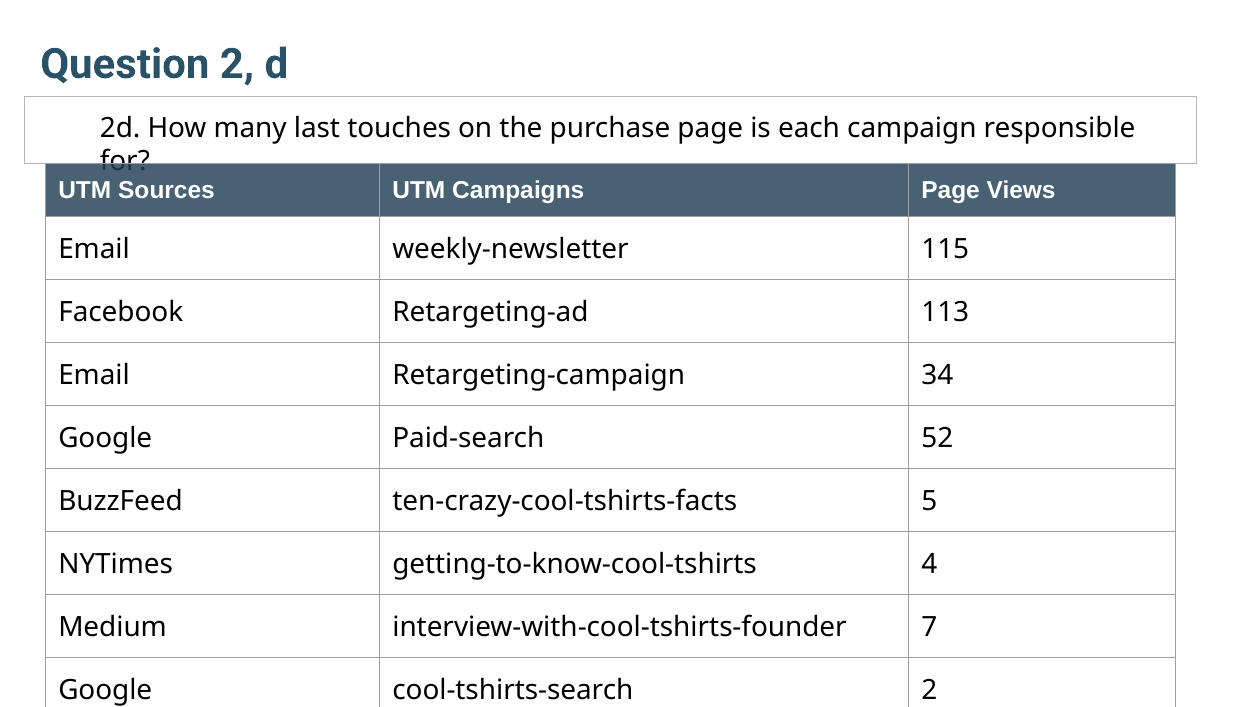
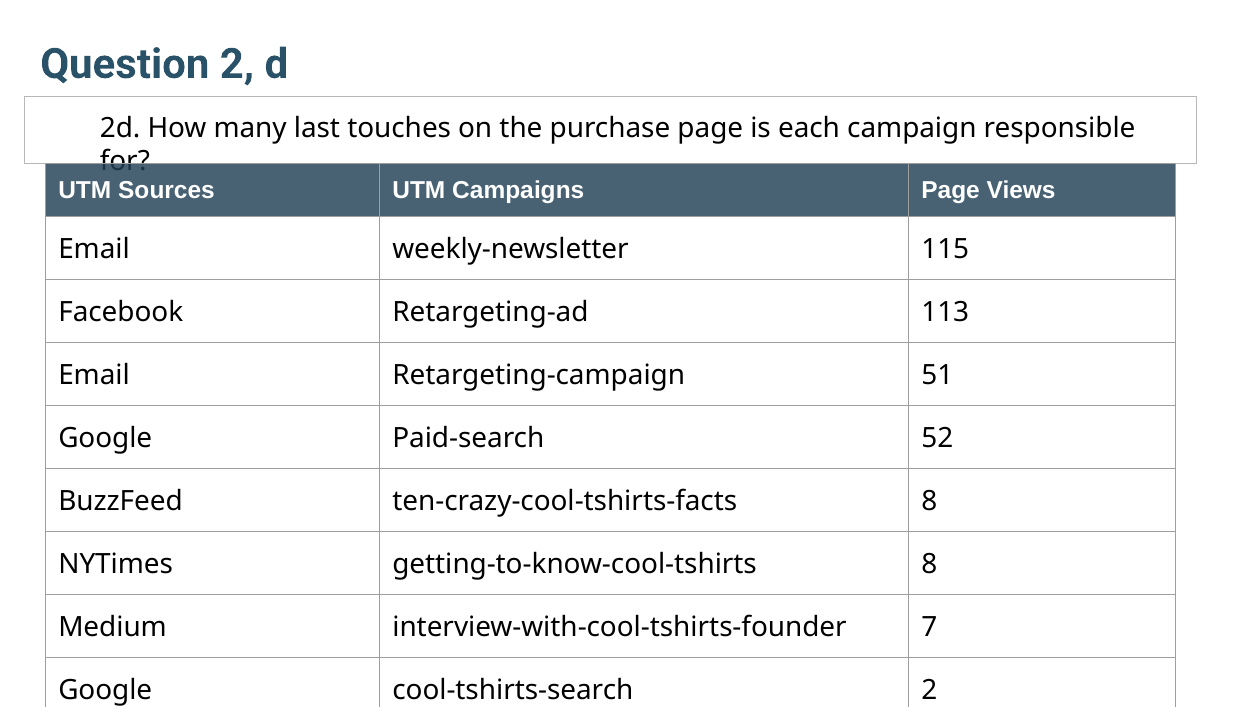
34: 34 -> 51 (937, 376)
ten-crazy-cool-tshirts-facts 5: 5 -> 8 (929, 502)
getting-to-know-cool-tshirts 4: 4 -> 8 (929, 565)
